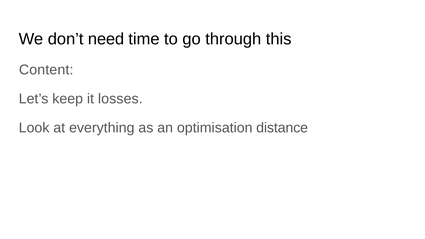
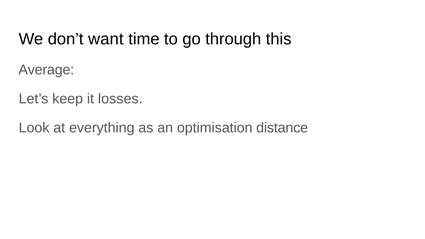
need: need -> want (106, 39)
Content: Content -> Average (46, 70)
